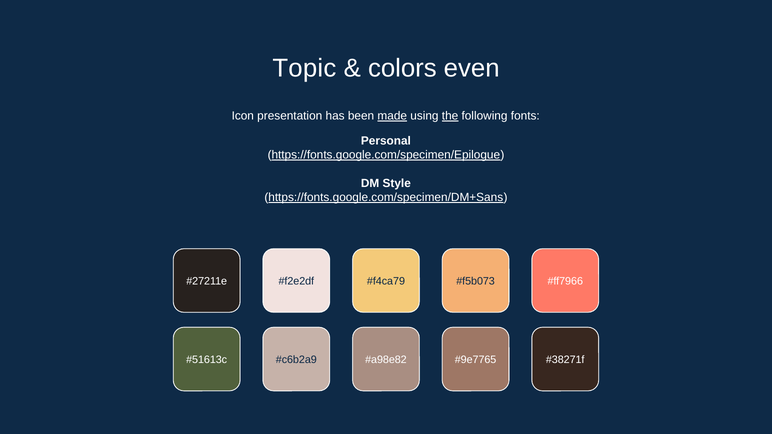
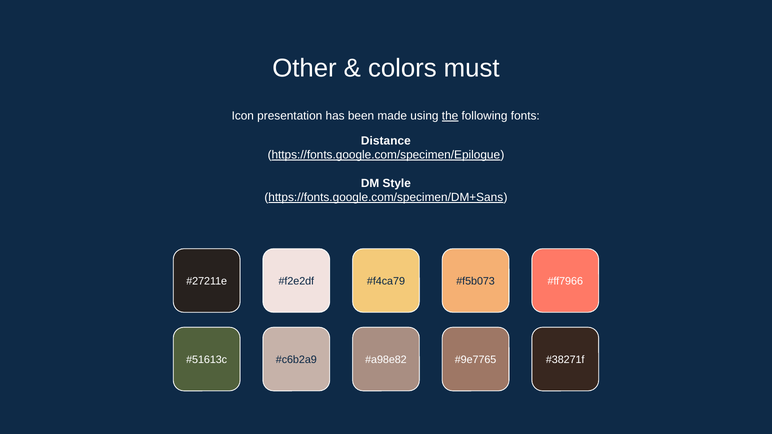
Topic: Topic -> Other (304, 68)
even: even -> must (472, 68)
made underline: present -> none (392, 116)
Personal: Personal -> Distance (386, 141)
